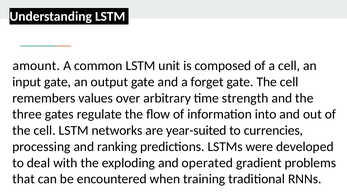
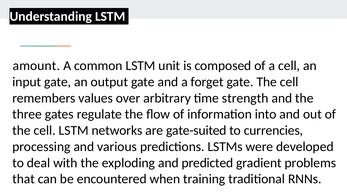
year-suited: year-suited -> gate-suited (196, 131)
ranking: ranking -> various (117, 147)
operated: operated -> predicted (207, 163)
